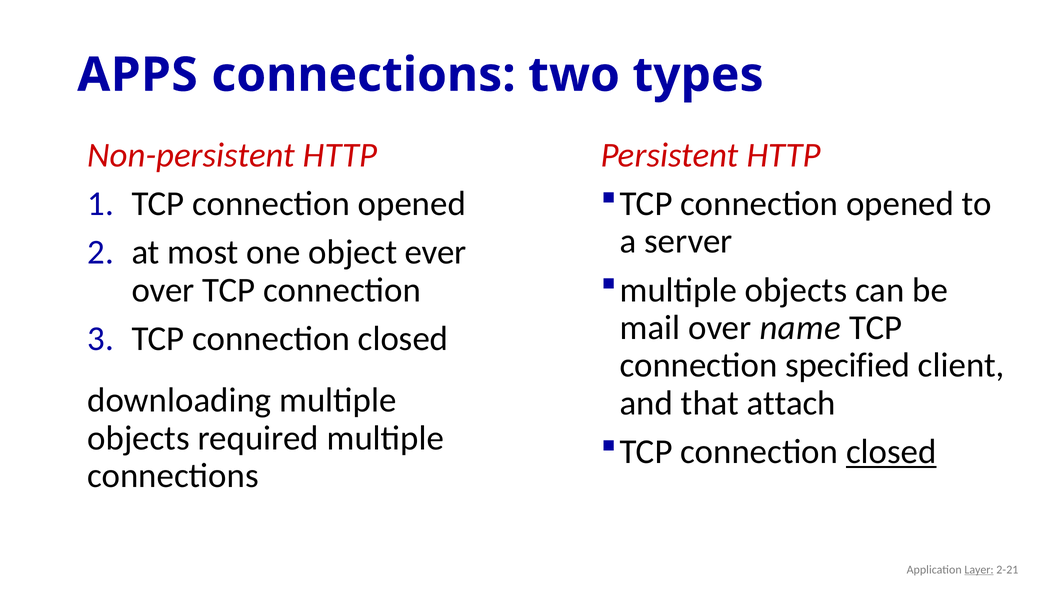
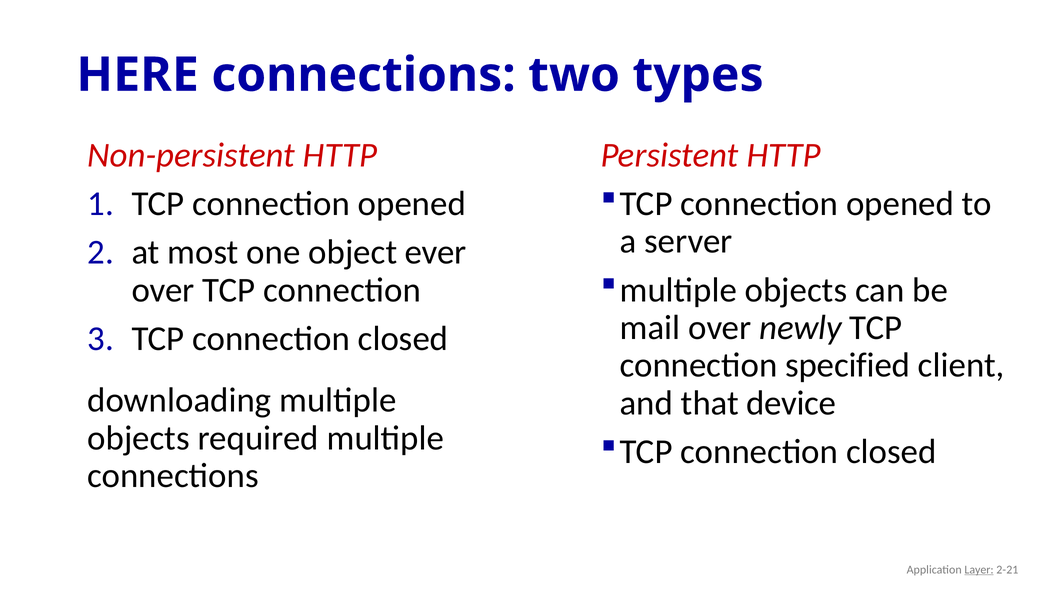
APPS: APPS -> HERE (138, 75)
name: name -> newly (800, 327)
attach: attach -> device (791, 403)
closed underline: present -> none (891, 451)
